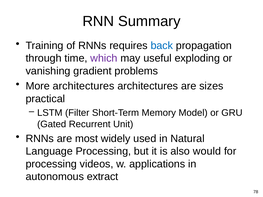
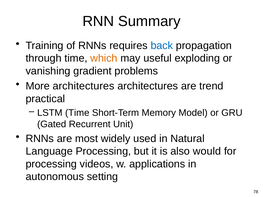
which colour: purple -> orange (104, 58)
sizes: sizes -> trend (211, 86)
LSTM Filter: Filter -> Time (77, 113)
extract: extract -> setting (102, 177)
